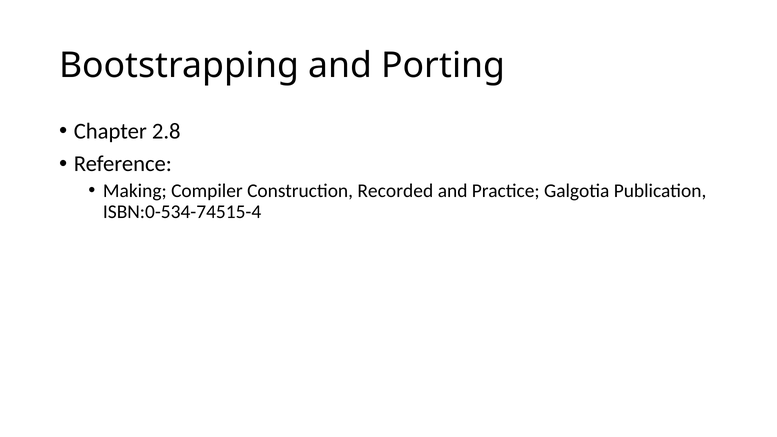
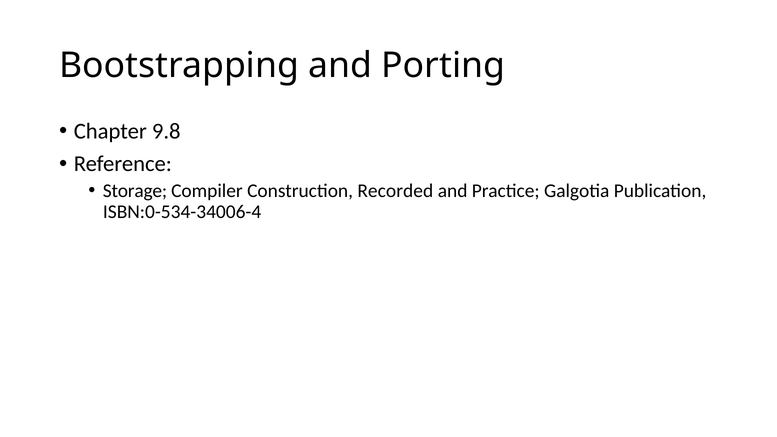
2.8: 2.8 -> 9.8 (166, 131)
Making: Making -> Storage (135, 191)
ISBN:0-534-74515-4: ISBN:0-534-74515-4 -> ISBN:0-534-34006-4 (182, 212)
